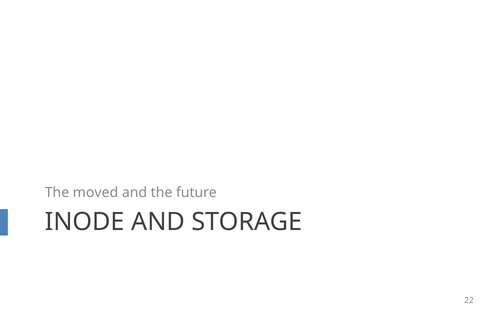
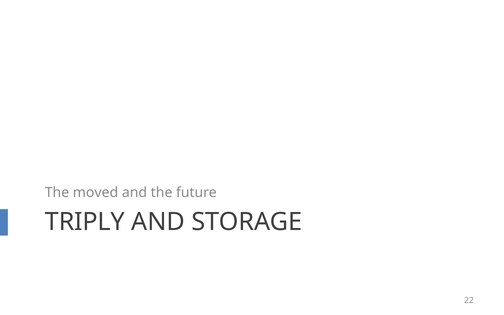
INODE: INODE -> TRIPLY (85, 222)
